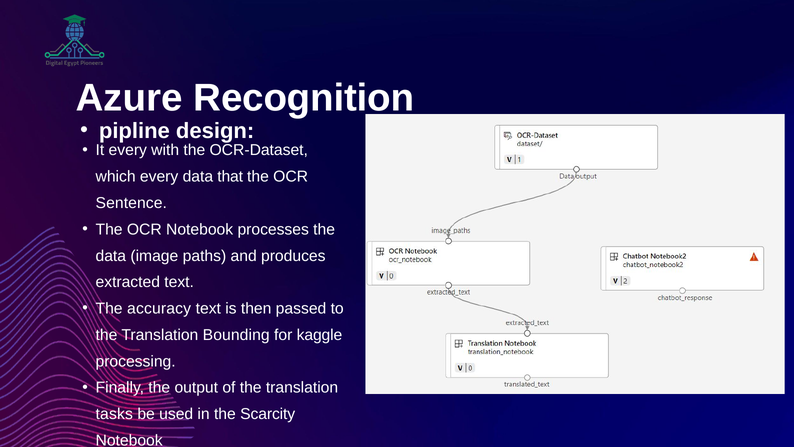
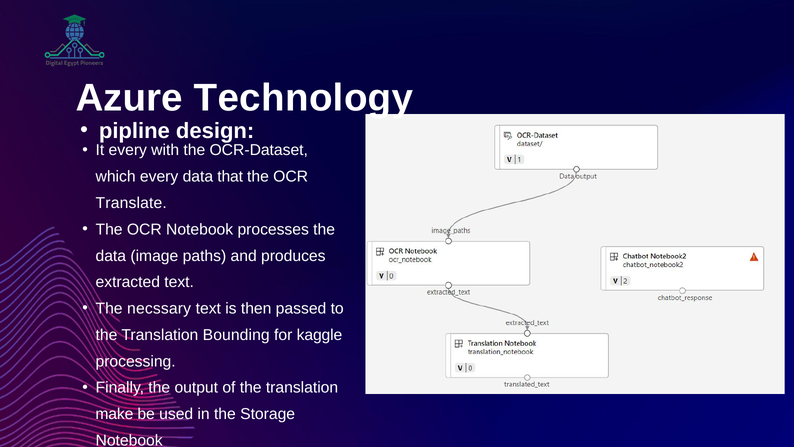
Recognition: Recognition -> Technology (303, 98)
Sentence: Sentence -> Translate (131, 203)
accuracy: accuracy -> necssary (159, 308)
tasks: tasks -> make (114, 414)
Scarcity: Scarcity -> Storage (268, 414)
